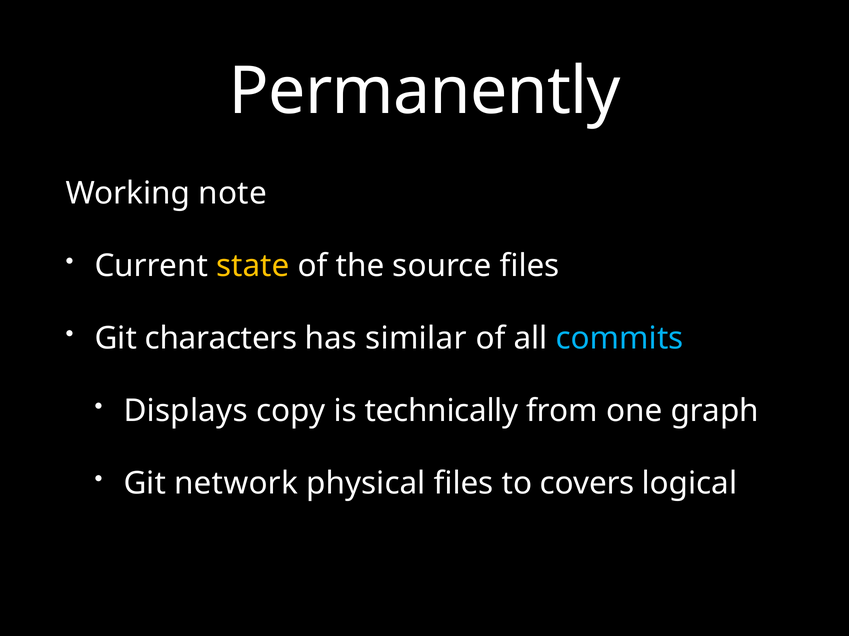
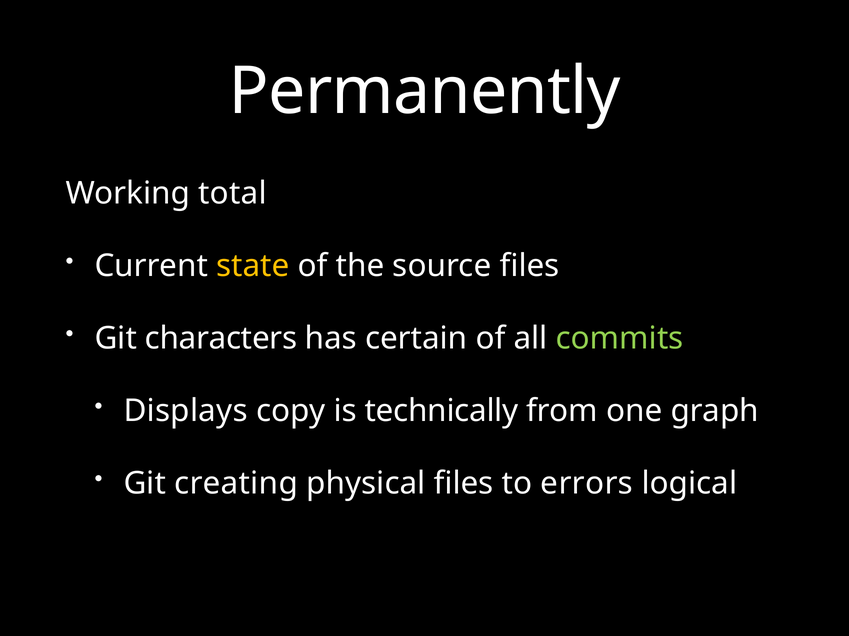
note: note -> total (233, 194)
similar: similar -> certain (416, 339)
commits colour: light blue -> light green (620, 339)
network: network -> creating (236, 484)
covers: covers -> errors (587, 484)
